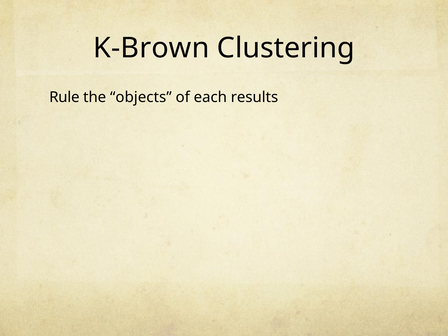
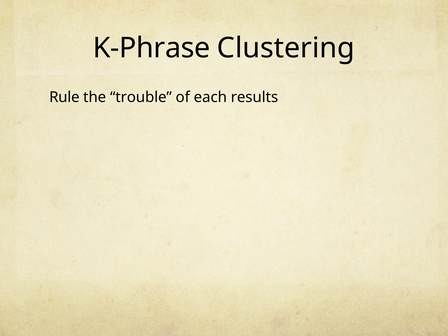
K-Brown: K-Brown -> K-Phrase (152, 48)
objects: objects -> trouble (141, 97)
